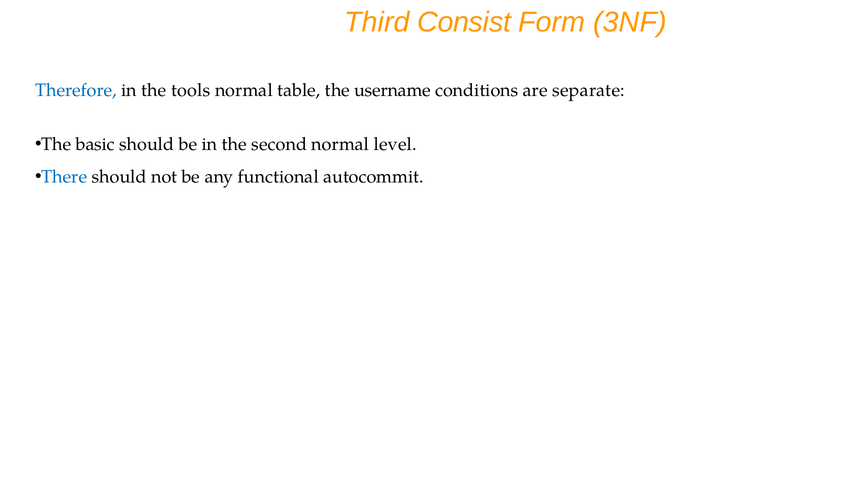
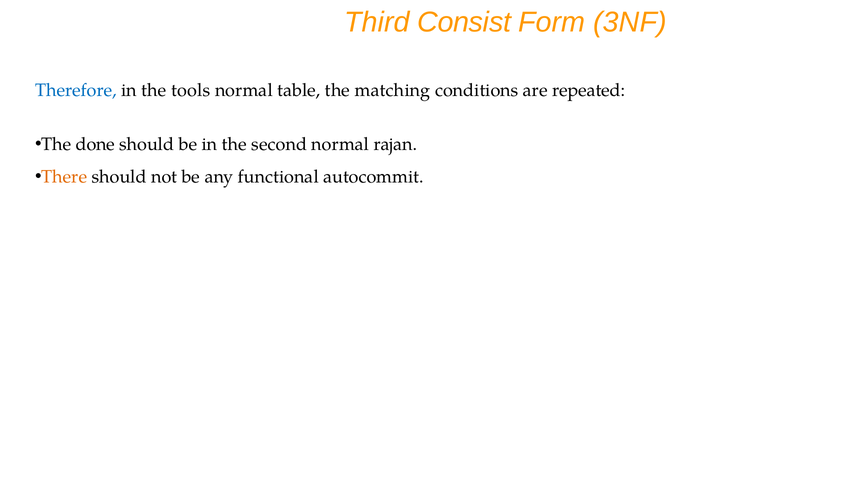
username: username -> matching (393, 91)
separate: separate -> repeated (589, 91)
basic: basic -> done (95, 144)
level: level -> rajan (395, 144)
There colour: blue -> orange (64, 177)
